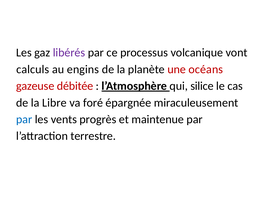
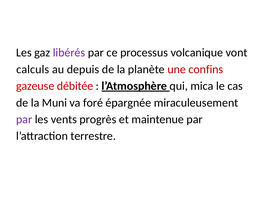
engins: engins -> depuis (83, 69)
océans: océans -> confins (206, 69)
silice: silice -> mica (202, 86)
Libre: Libre -> Muni (55, 103)
par colour: blue -> purple (24, 119)
